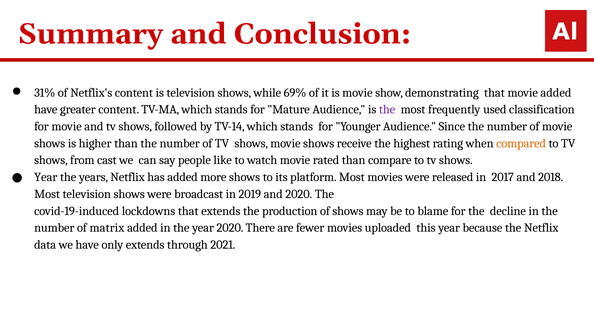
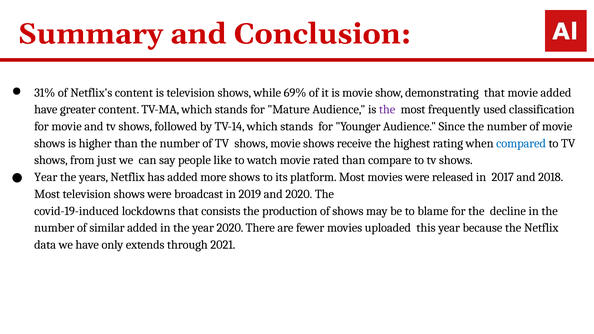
compared colour: orange -> blue (521, 143)
cast: cast -> just (107, 160)
that extends: extends -> consists (221, 211)
matrix: matrix -> similar (107, 228)
